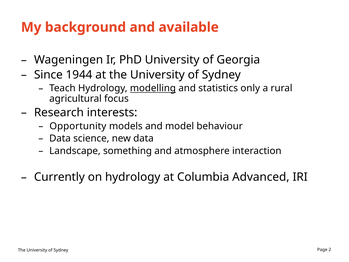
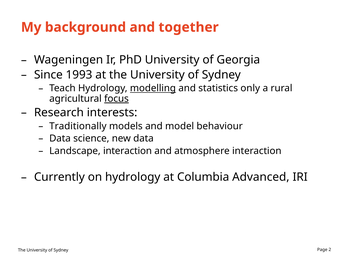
available: available -> together (189, 27)
1944: 1944 -> 1993 (79, 75)
focus underline: none -> present (116, 99)
Opportunity: Opportunity -> Traditionally (78, 126)
Landscape something: something -> interaction (128, 151)
